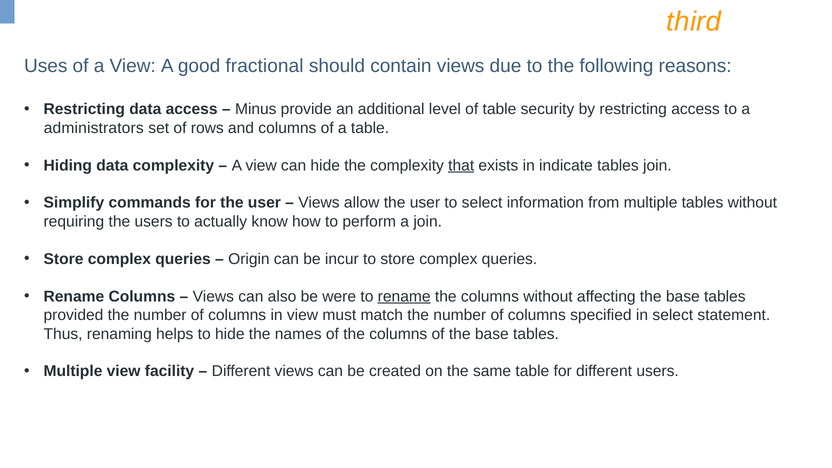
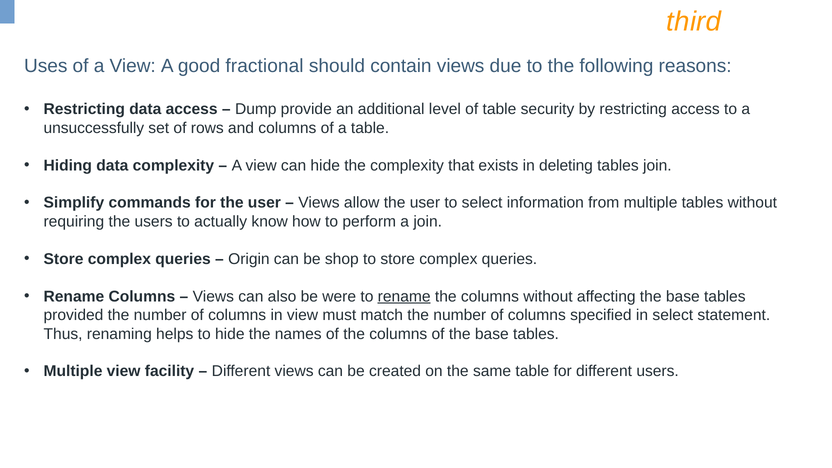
Minus: Minus -> Dump (256, 109)
administrators: administrators -> unsuccessfully (94, 128)
that underline: present -> none (461, 165)
indicate: indicate -> deleting (566, 165)
incur: incur -> shop (342, 259)
